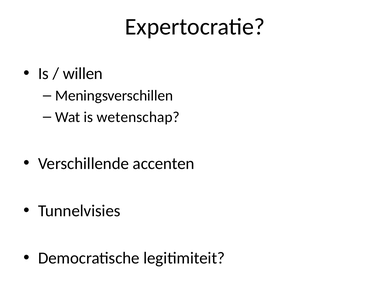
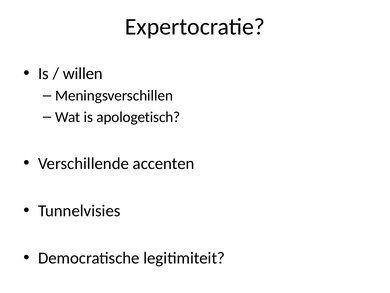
wetenschap: wetenschap -> apologetisch (138, 117)
